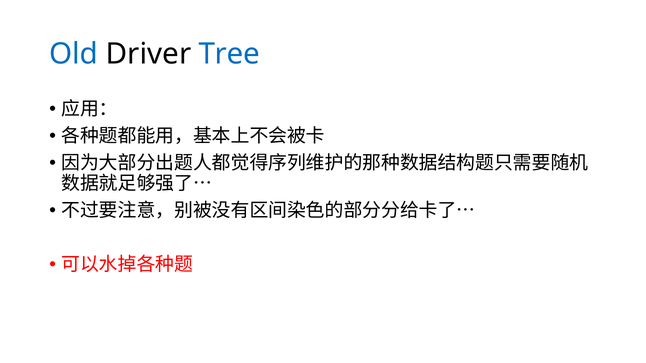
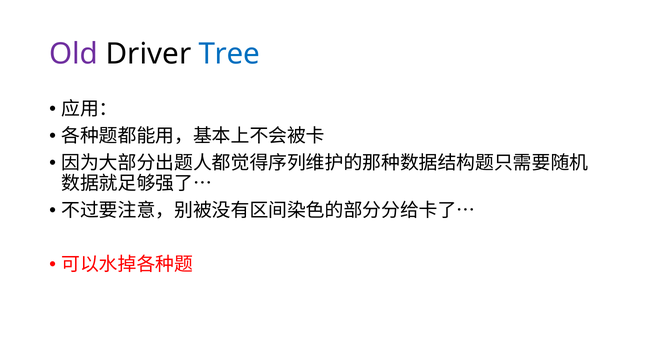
Old colour: blue -> purple (74, 54)
